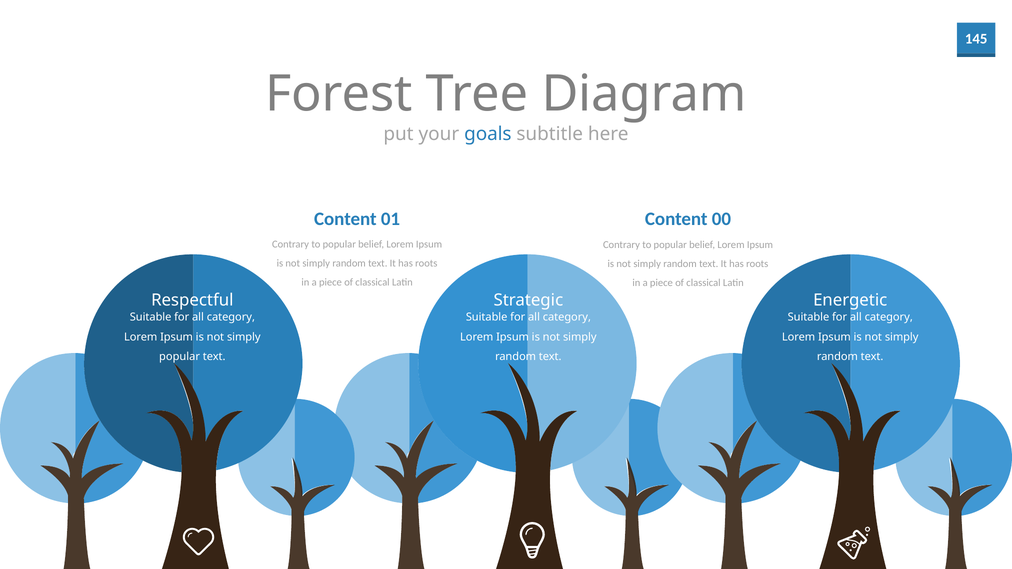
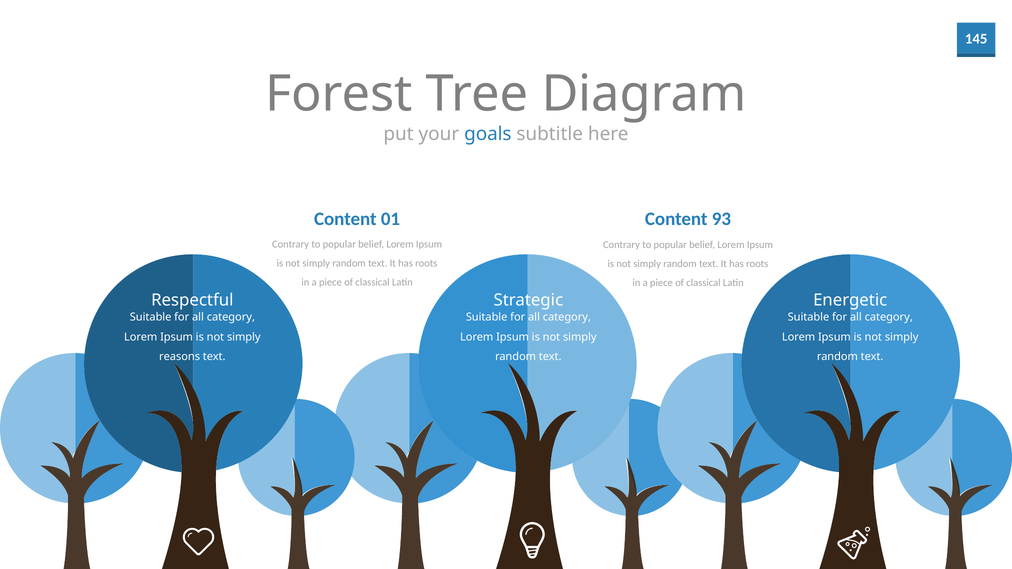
00: 00 -> 93 (721, 219)
popular: popular -> reasons (180, 357)
